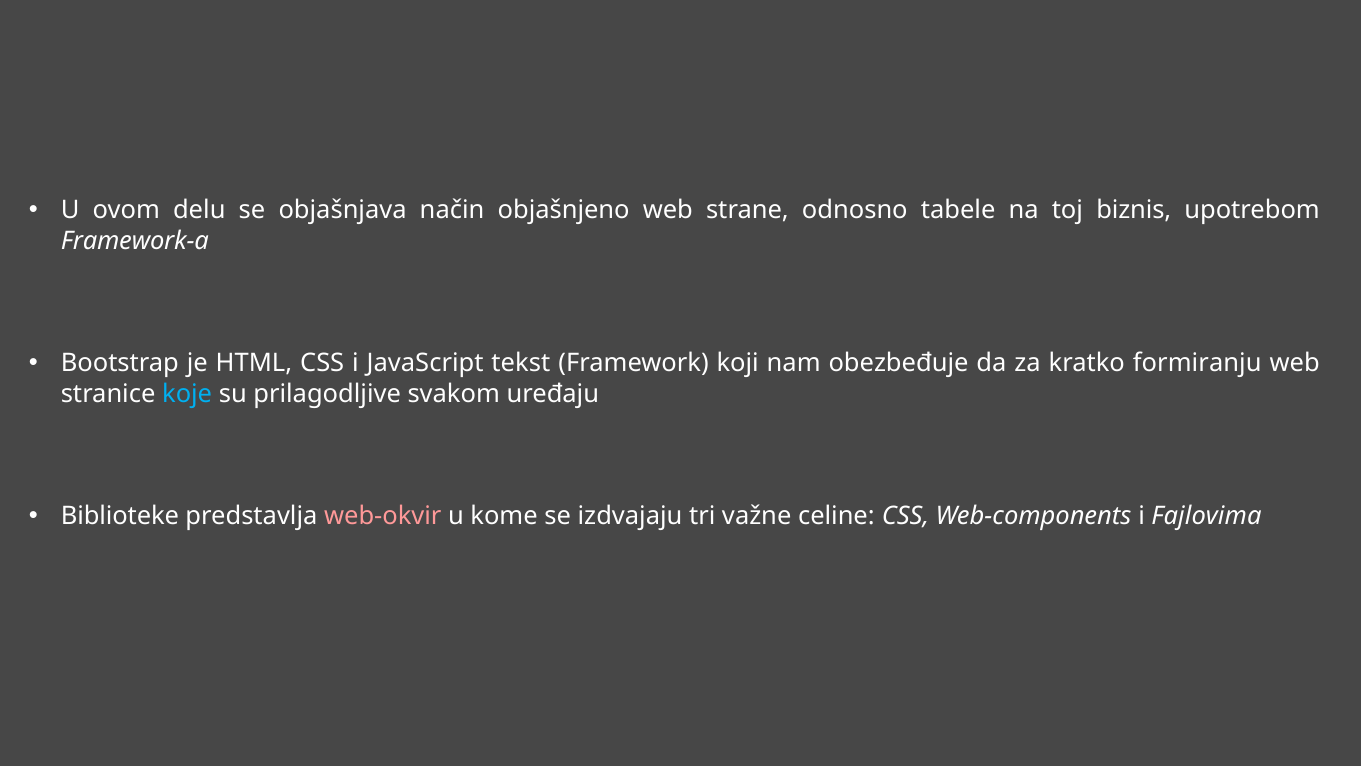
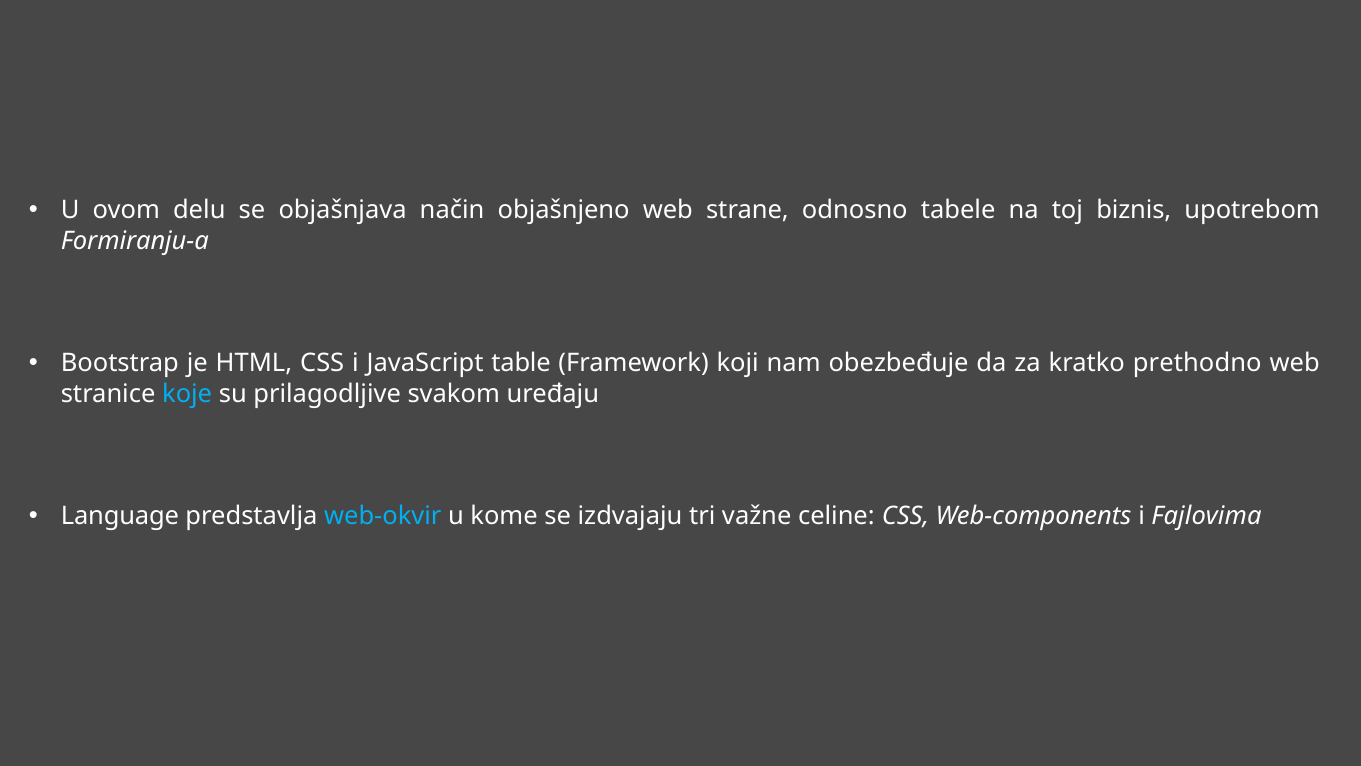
Framework-a: Framework-a -> Formiranju-a (135, 241)
tekst: tekst -> table (521, 363)
formiranju: formiranju -> prethodno (1197, 363)
Biblioteke: Biblioteke -> Language (120, 516)
web-okvir colour: pink -> light blue (383, 516)
